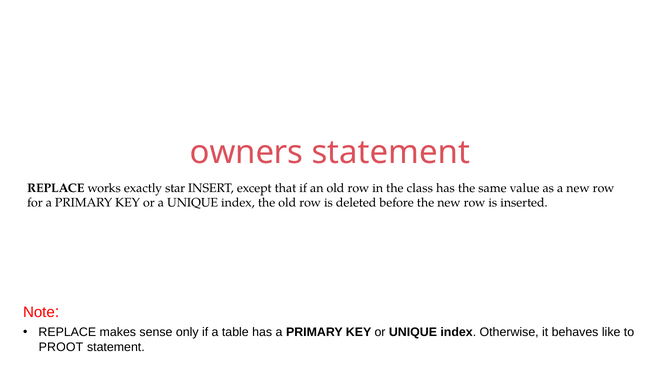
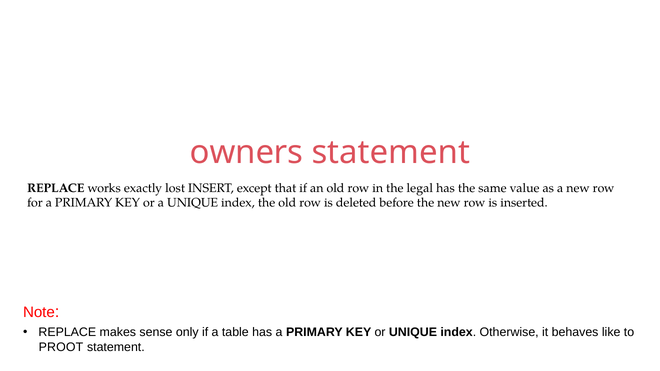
star: star -> lost (175, 188)
class: class -> legal (420, 188)
